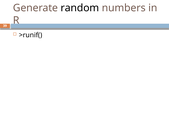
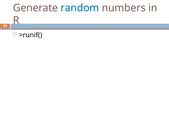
random colour: black -> blue (80, 8)
